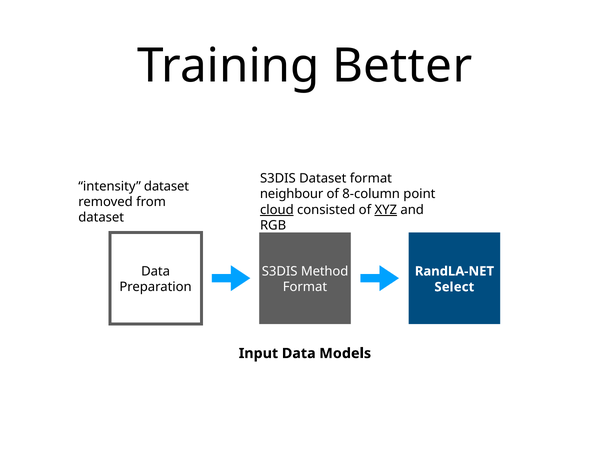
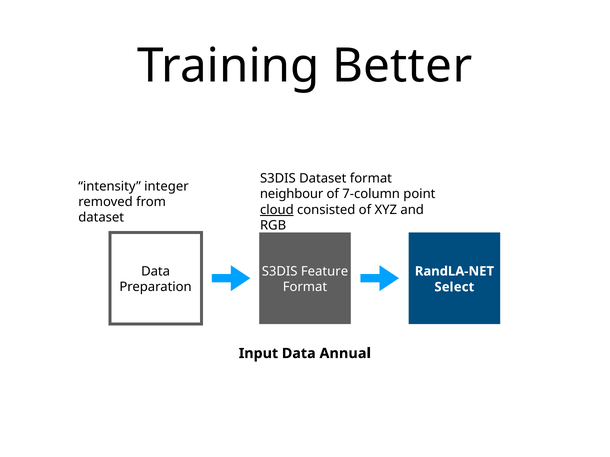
intensity dataset: dataset -> integer (166, 186)
8-column: 8-column -> 7-column (371, 194)
XYZ underline: present -> none (386, 210)
Method: Method -> Feature (325, 272)
Models: Models -> Annual (345, 354)
